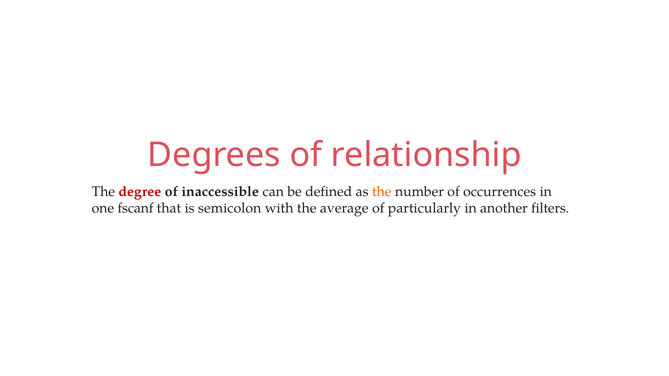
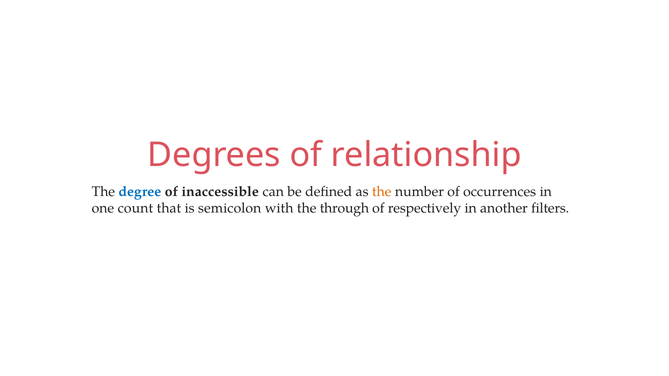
degree colour: red -> blue (140, 192)
fscanf: fscanf -> count (135, 208)
average: average -> through (344, 208)
particularly: particularly -> respectively (425, 208)
